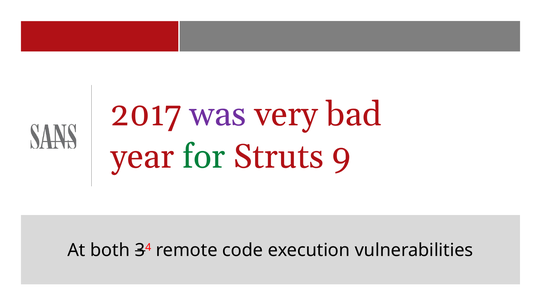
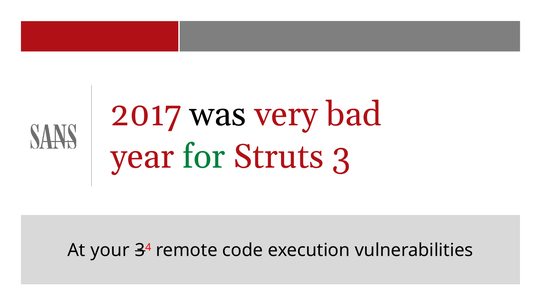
was colour: purple -> black (218, 115)
9: 9 -> 3 (341, 157)
both: both -> your (110, 251)
